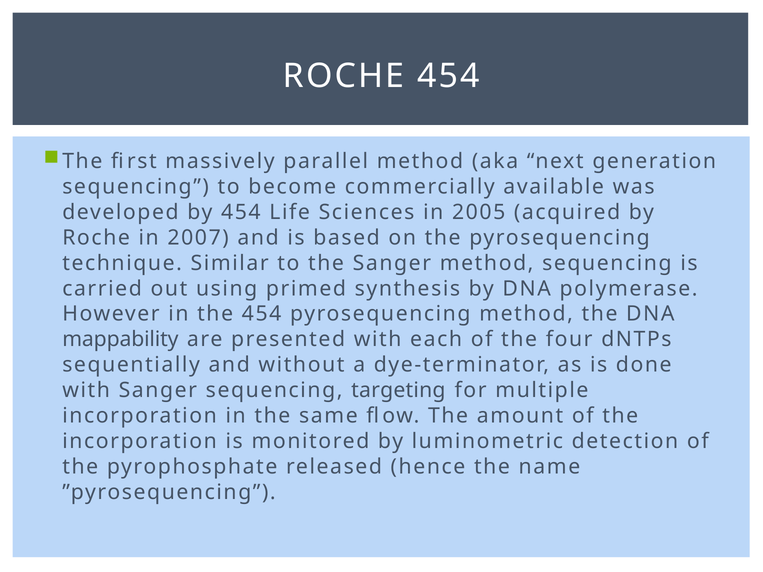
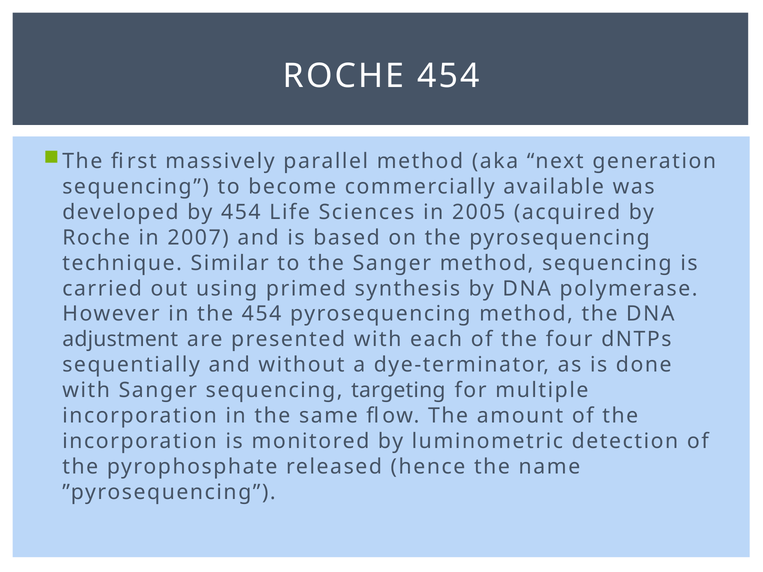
mappability: mappability -> adjustment (120, 340)
